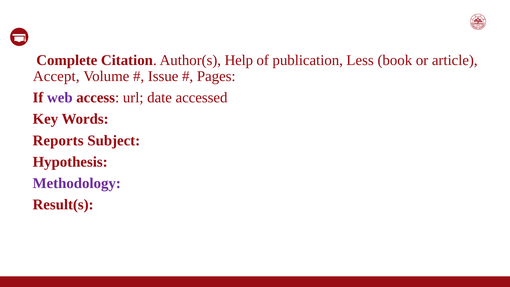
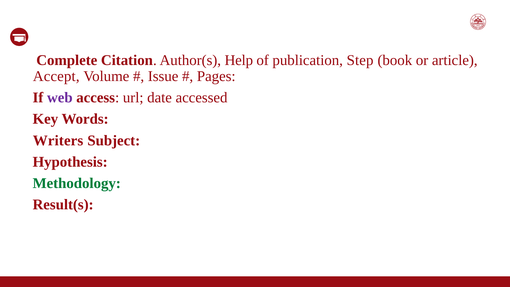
Less: Less -> Step (360, 60)
Reports: Reports -> Writers (58, 140)
Methodology colour: purple -> green (77, 183)
